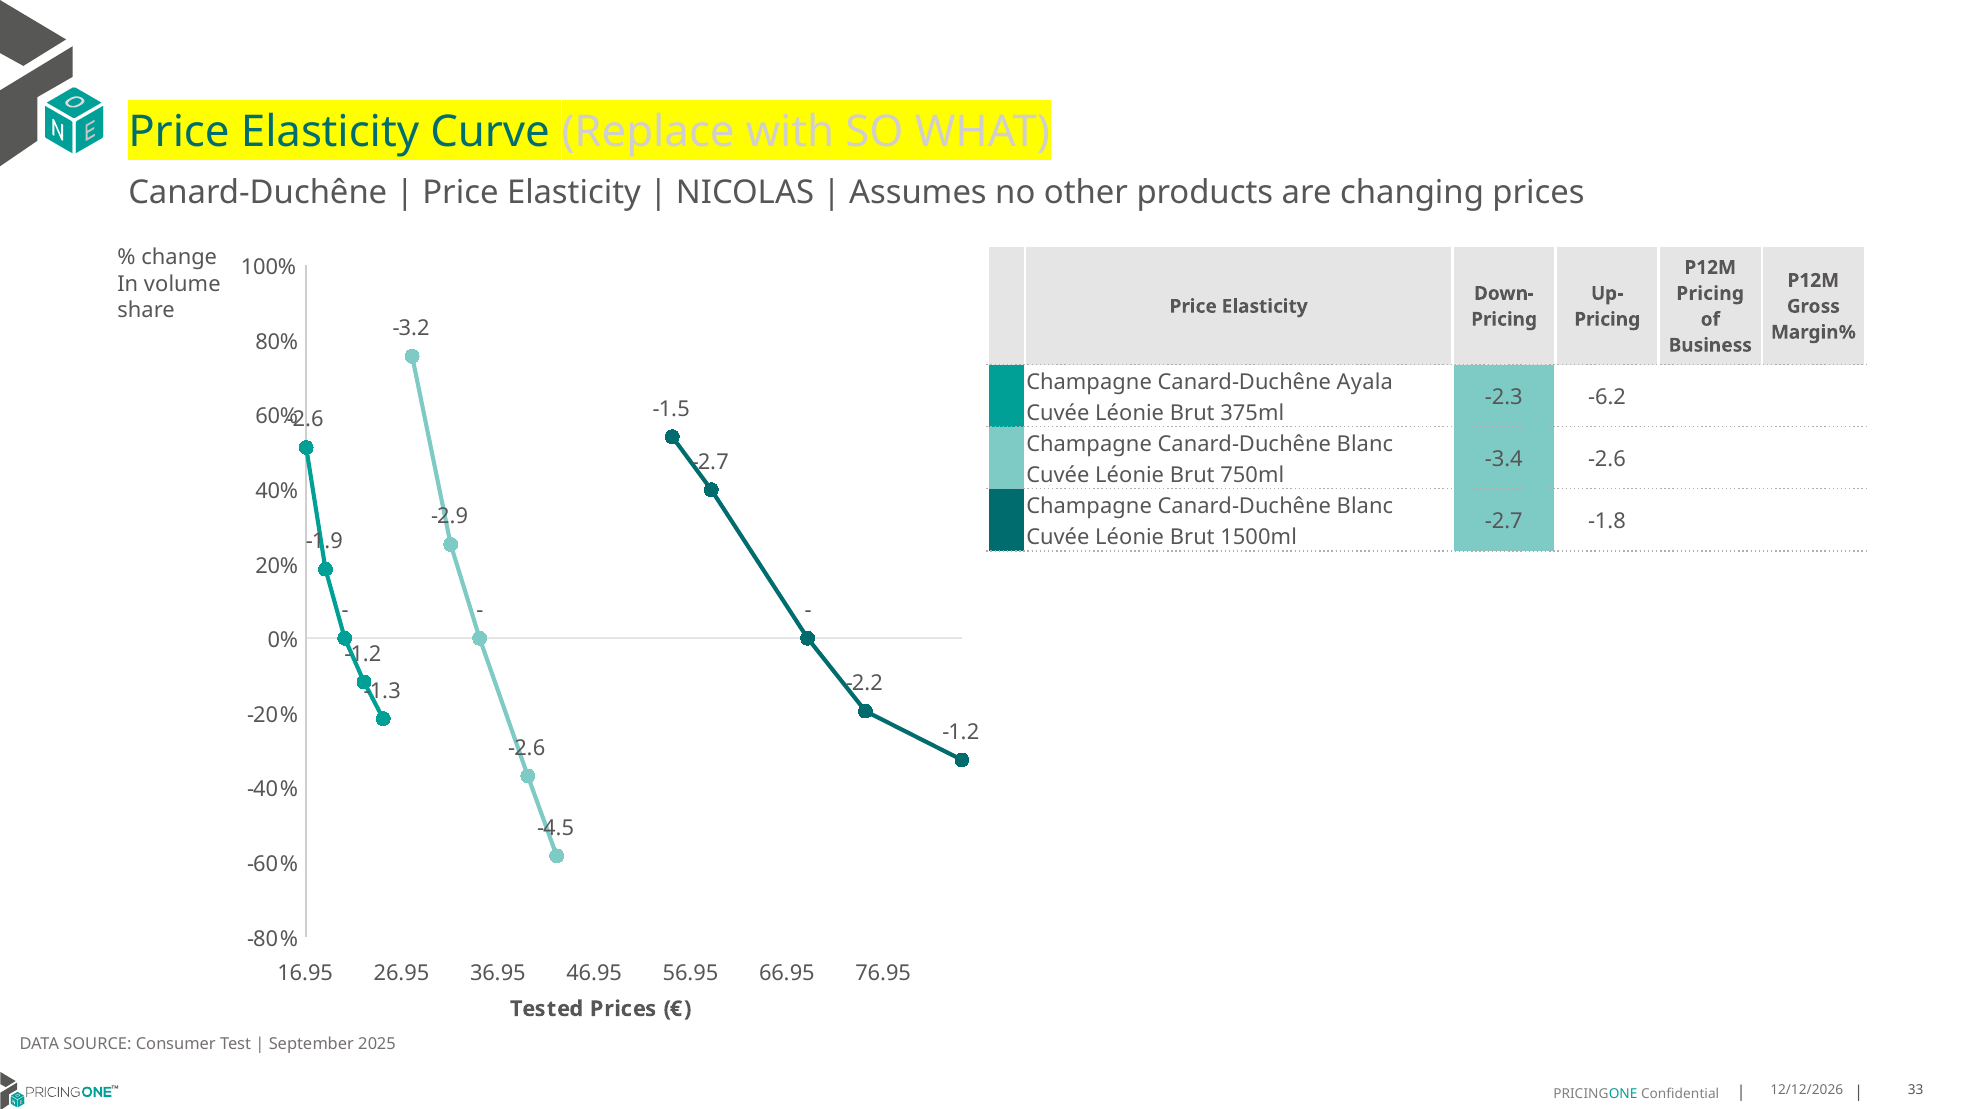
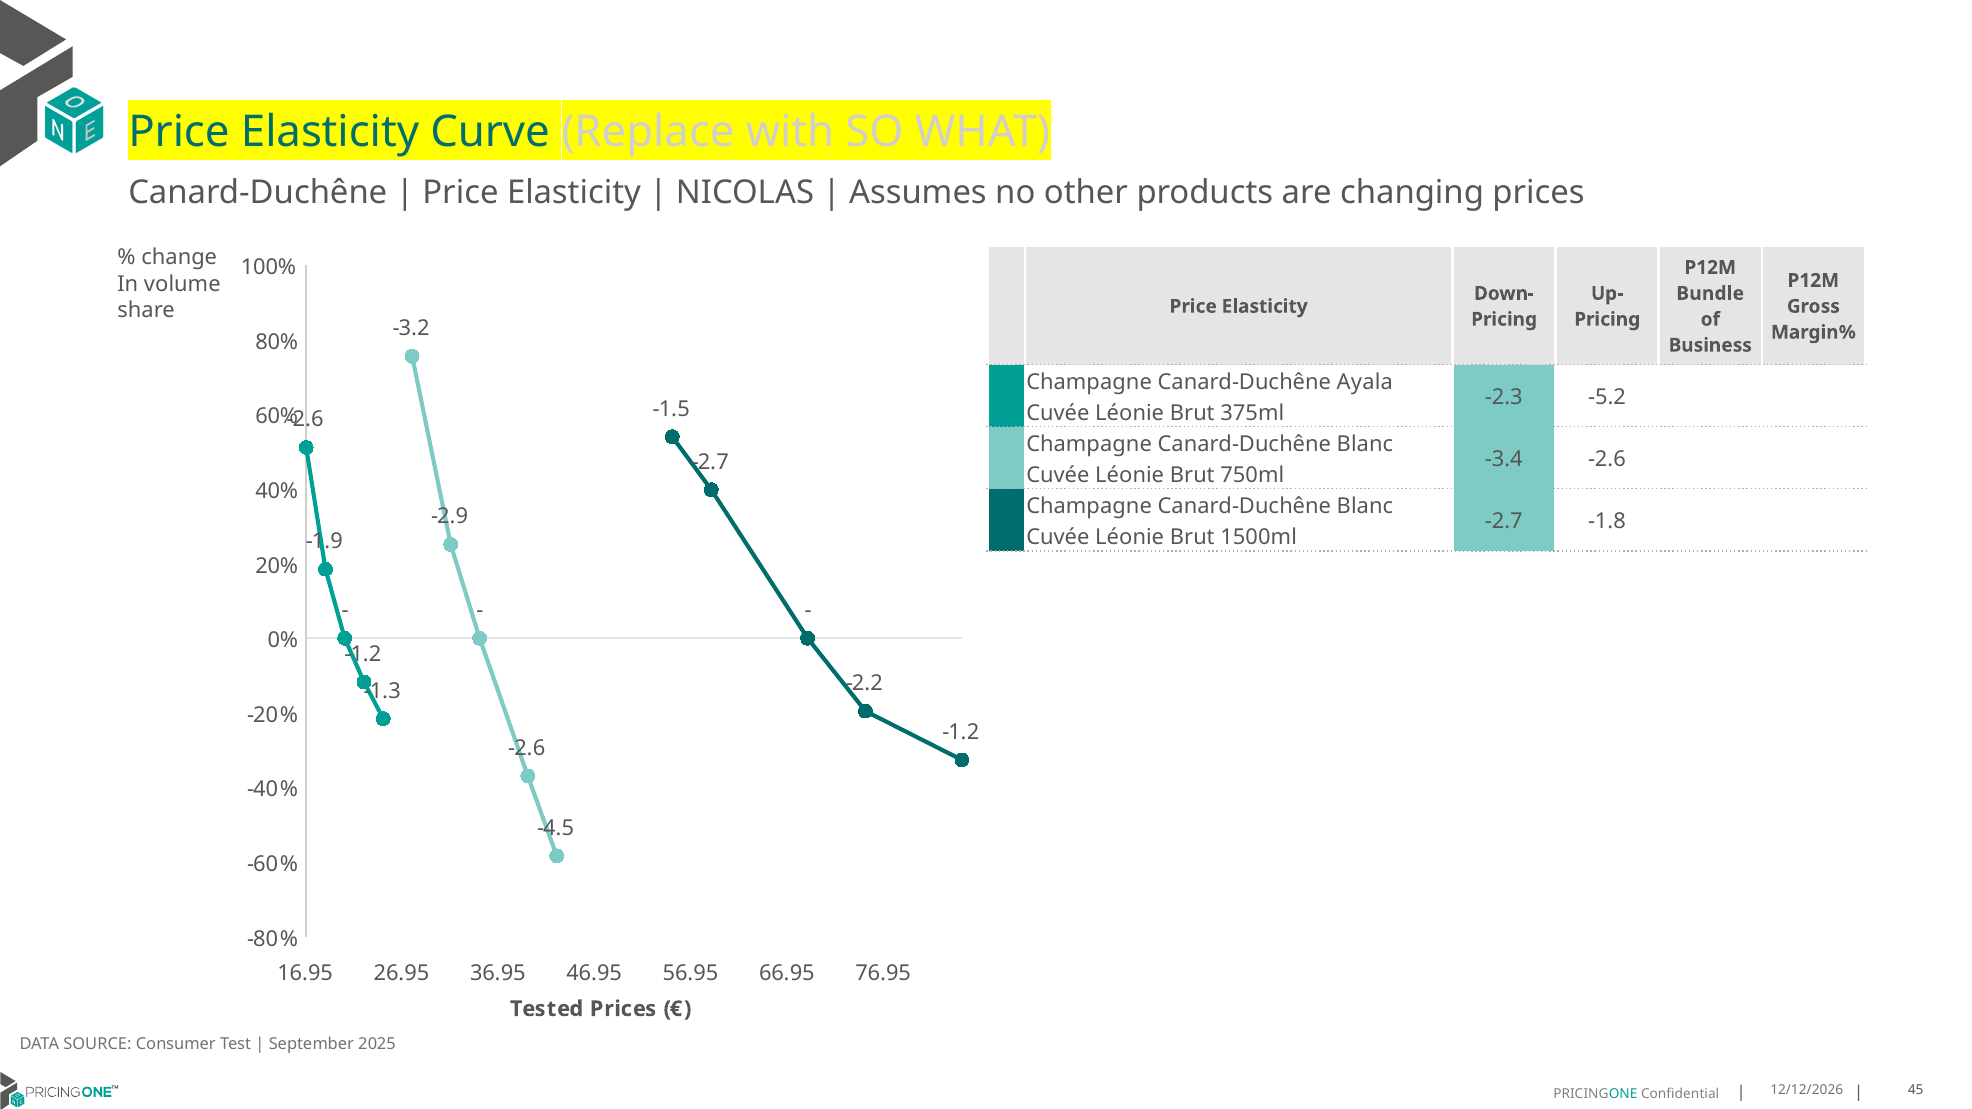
Pricing: Pricing -> Bundle (1710, 294)
-6.2: -6.2 -> -5.2 (1607, 397)
33: 33 -> 45 (1916, 1091)
